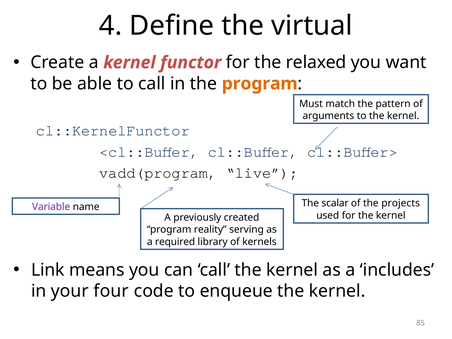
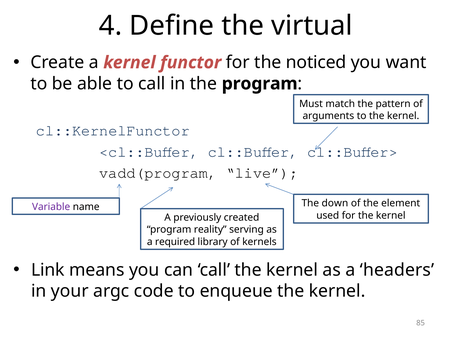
relaxed: relaxed -> noticed (316, 63)
program colour: orange -> black (260, 84)
scalar: scalar -> down (335, 203)
projects: projects -> element (401, 203)
includes: includes -> headers (397, 270)
four: four -> argc (111, 291)
